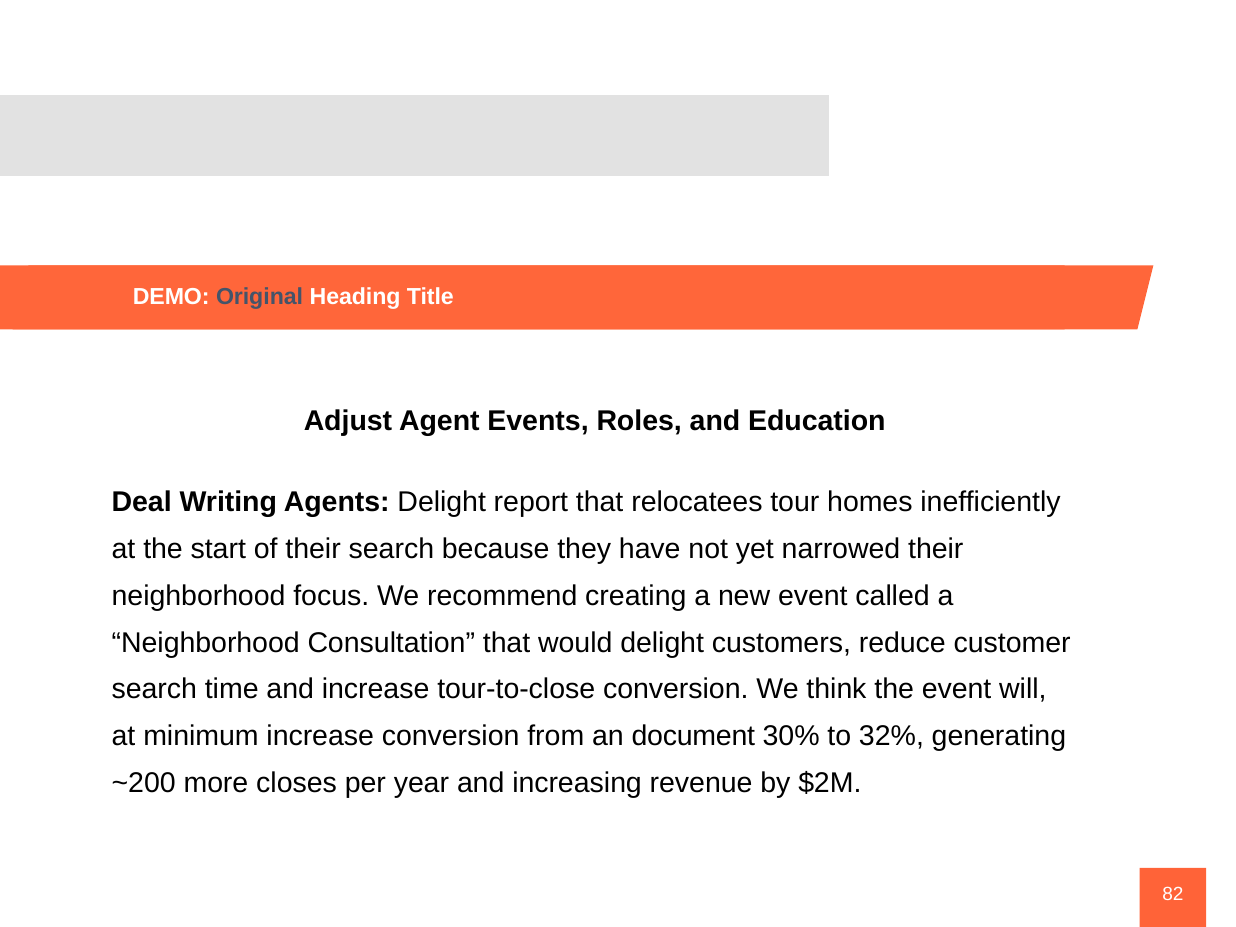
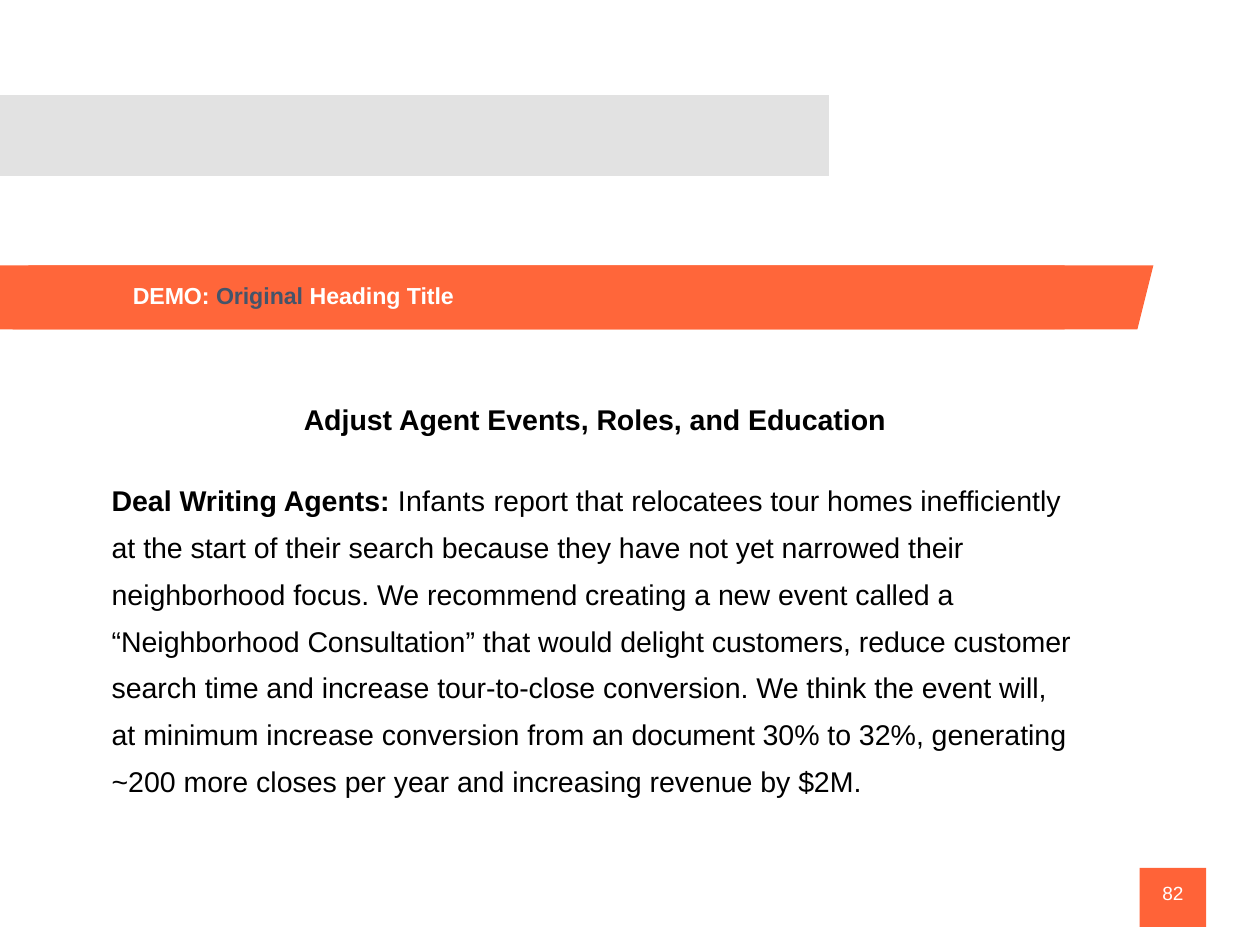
Agents Delight: Delight -> Infants (442, 502)
